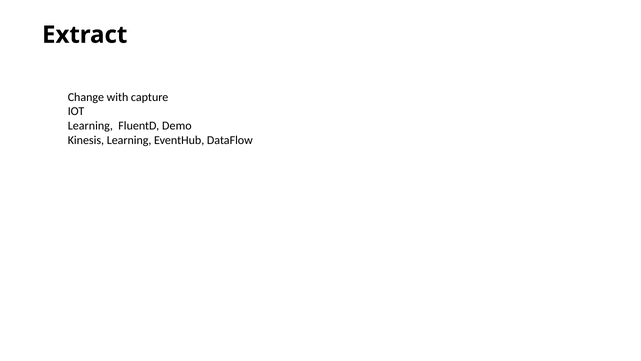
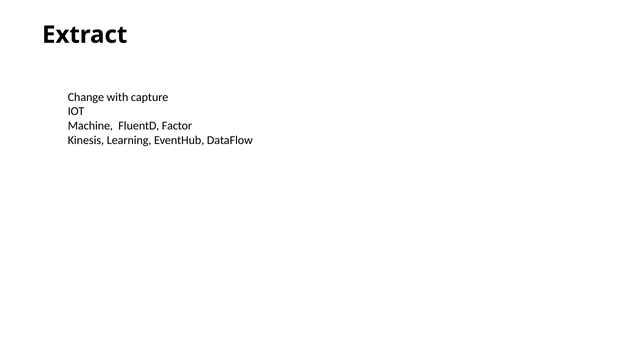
Learning: Learning -> Machine (90, 126)
Demo: Demo -> Factor (177, 126)
